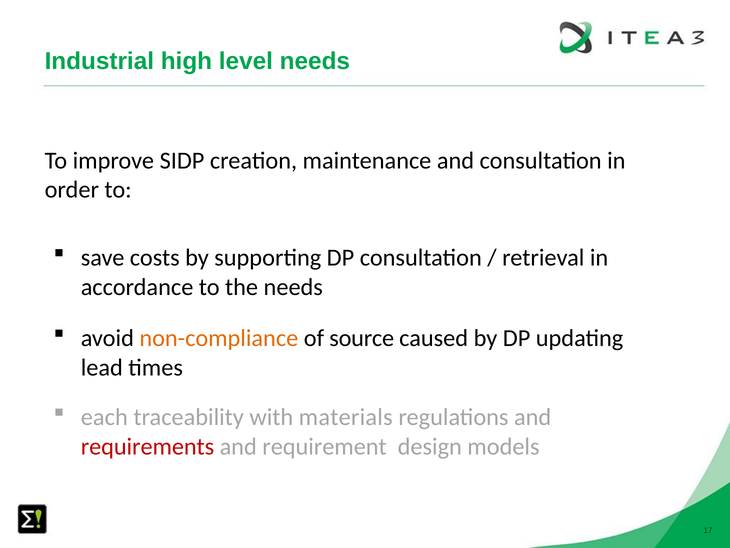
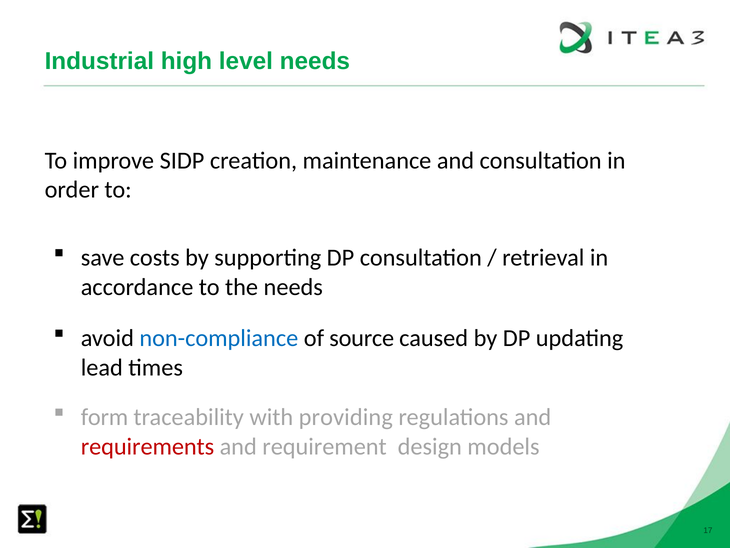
non-compliance colour: orange -> blue (219, 338)
each: each -> form (105, 417)
materials: materials -> providing (346, 417)
